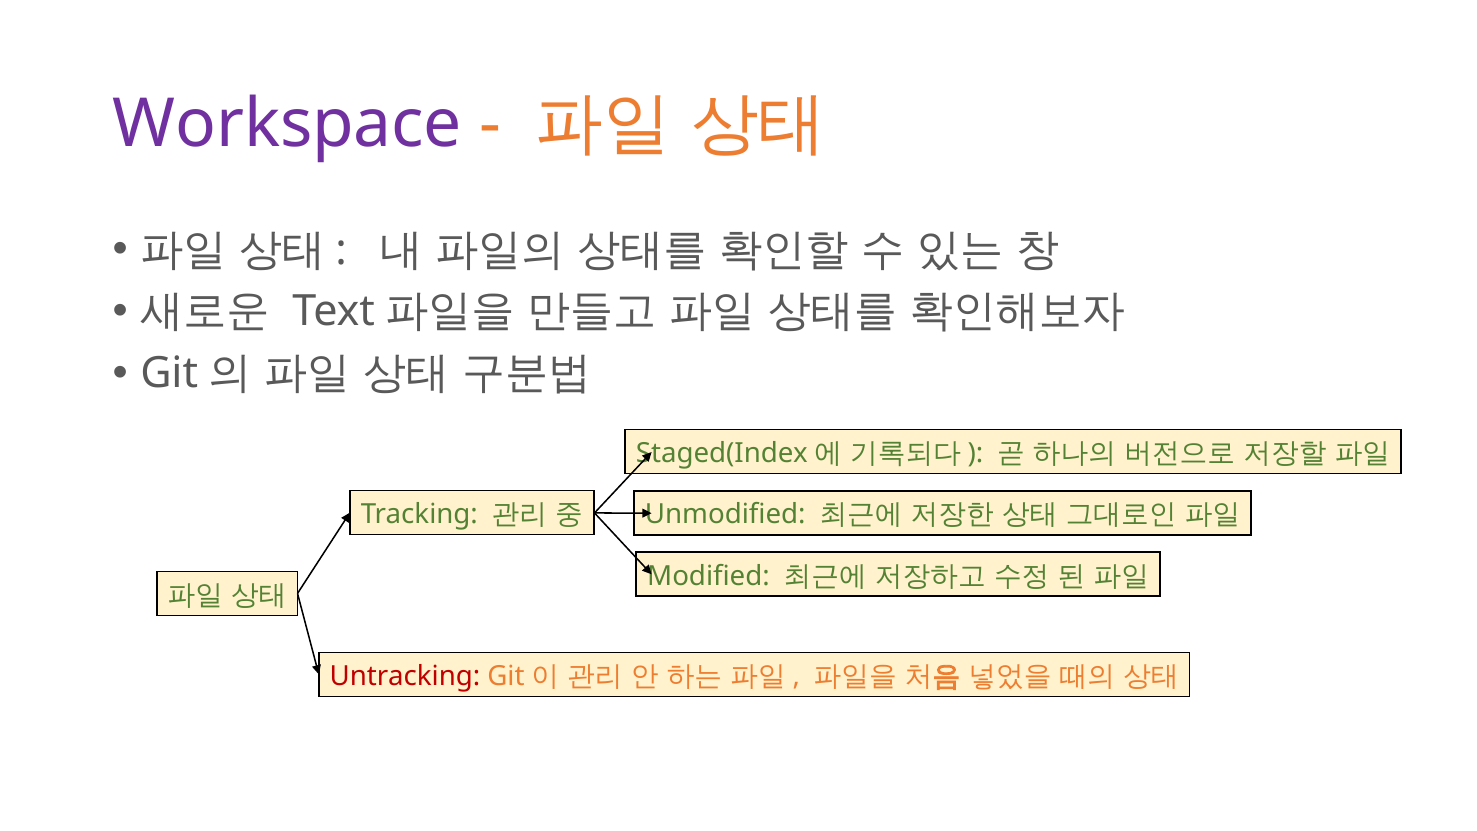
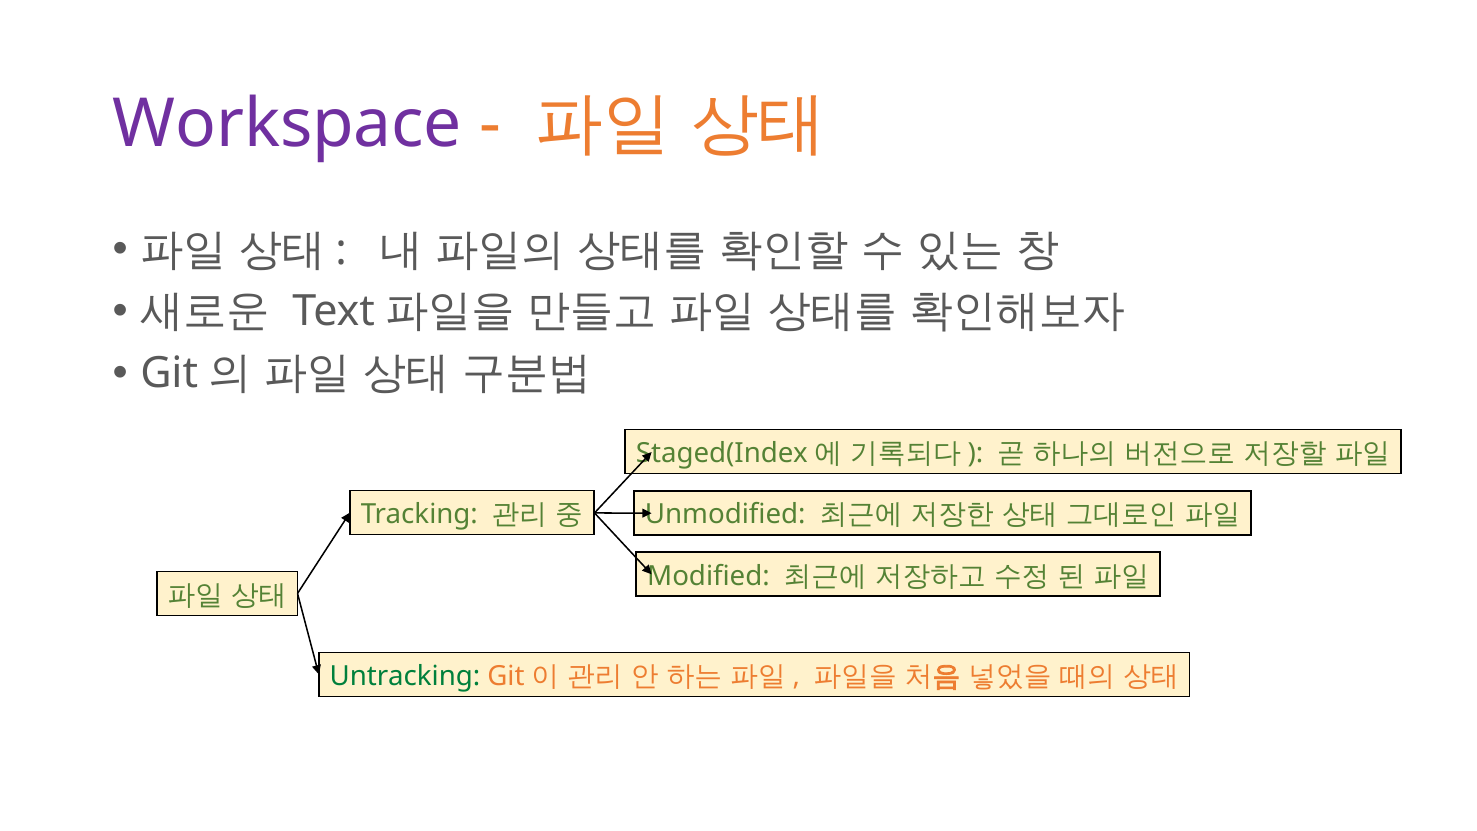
Untracking colour: red -> green (405, 676)
